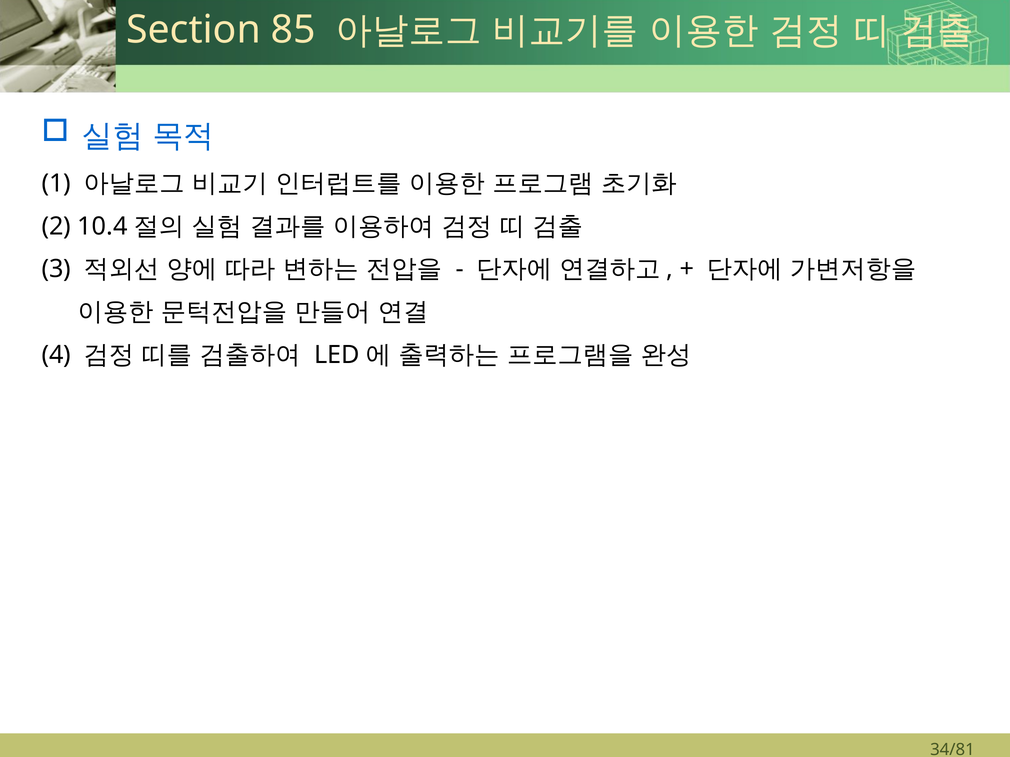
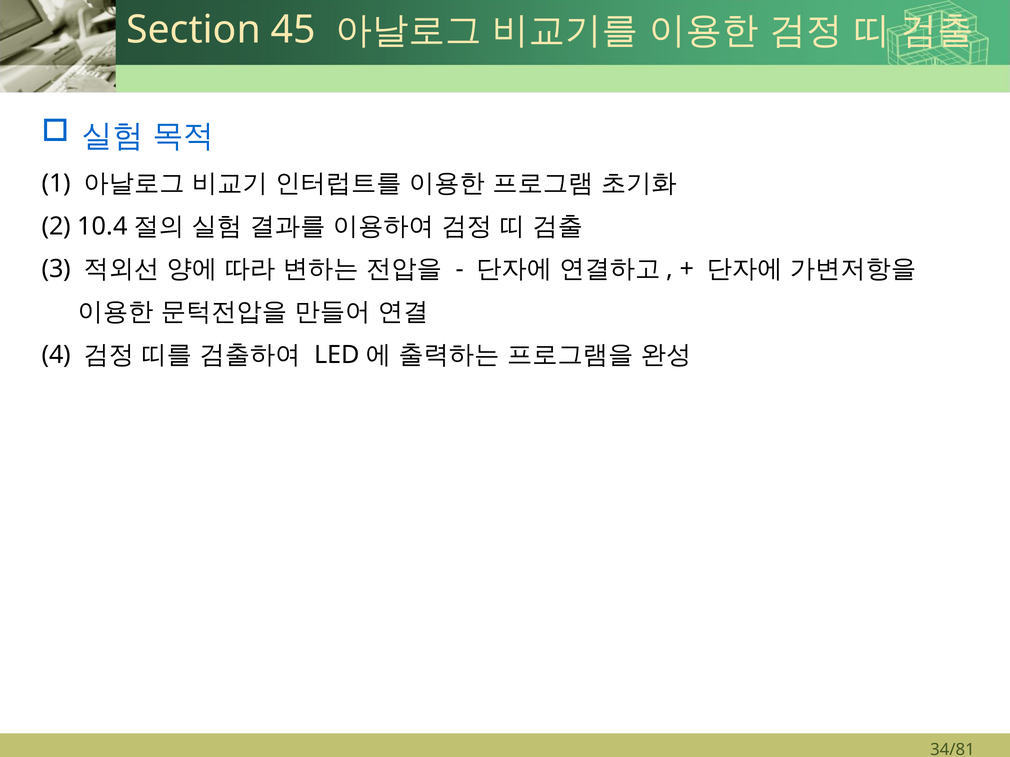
85: 85 -> 45 (293, 30)
